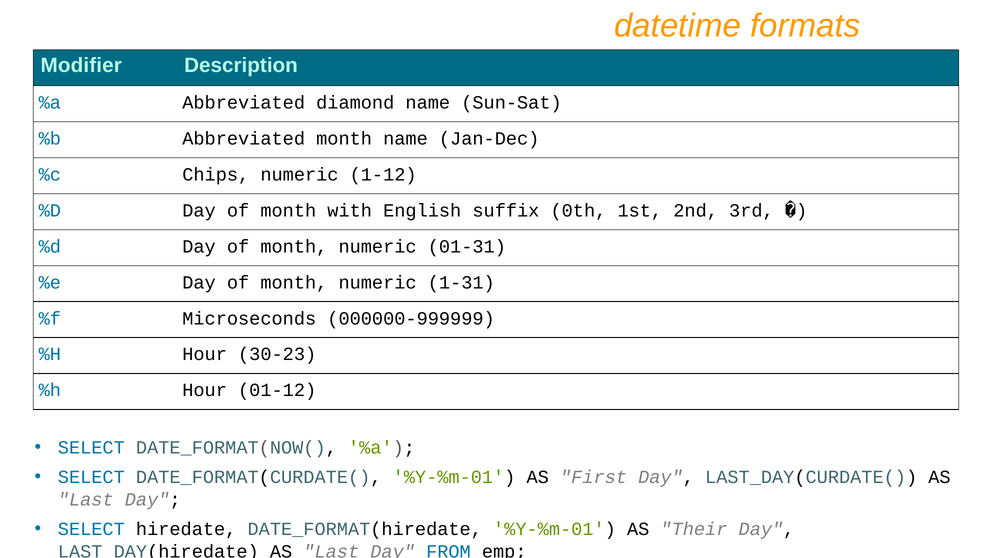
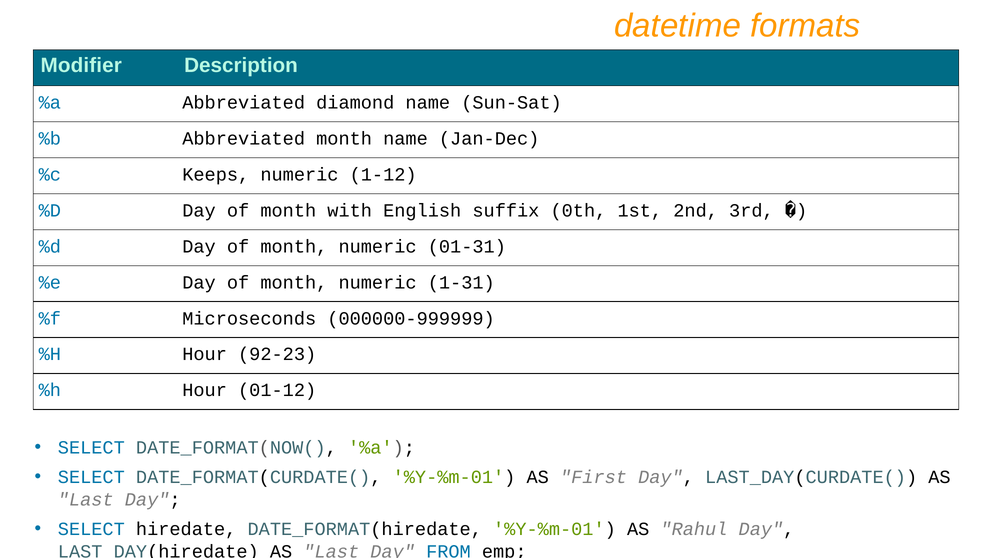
Chips: Chips -> Keeps (216, 175)
30-23: 30-23 -> 92-23 (277, 354)
Their: Their -> Rahul (694, 529)
